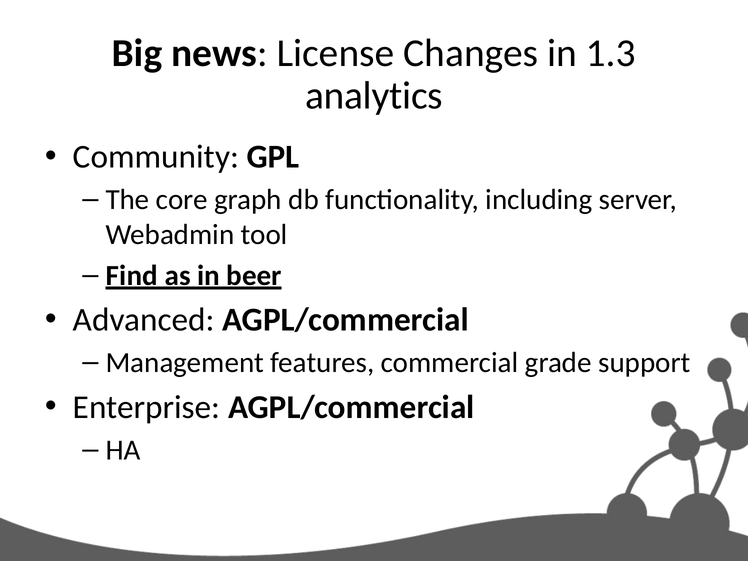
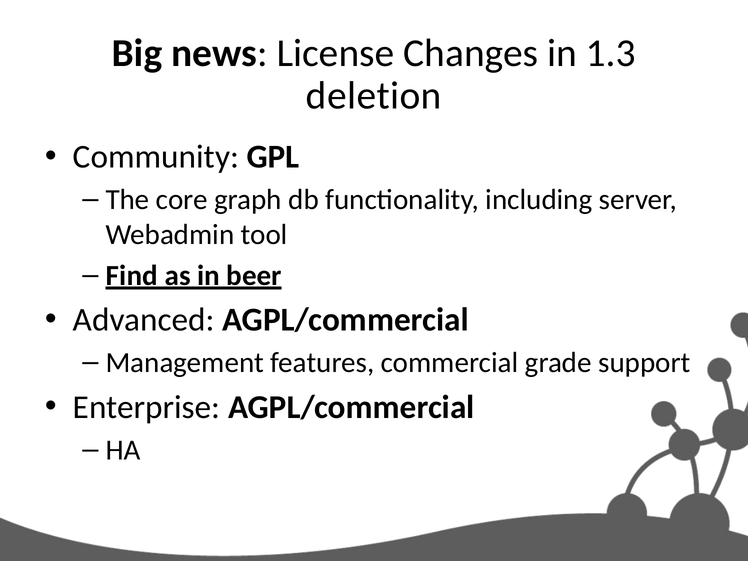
analytics: analytics -> deletion (374, 96)
